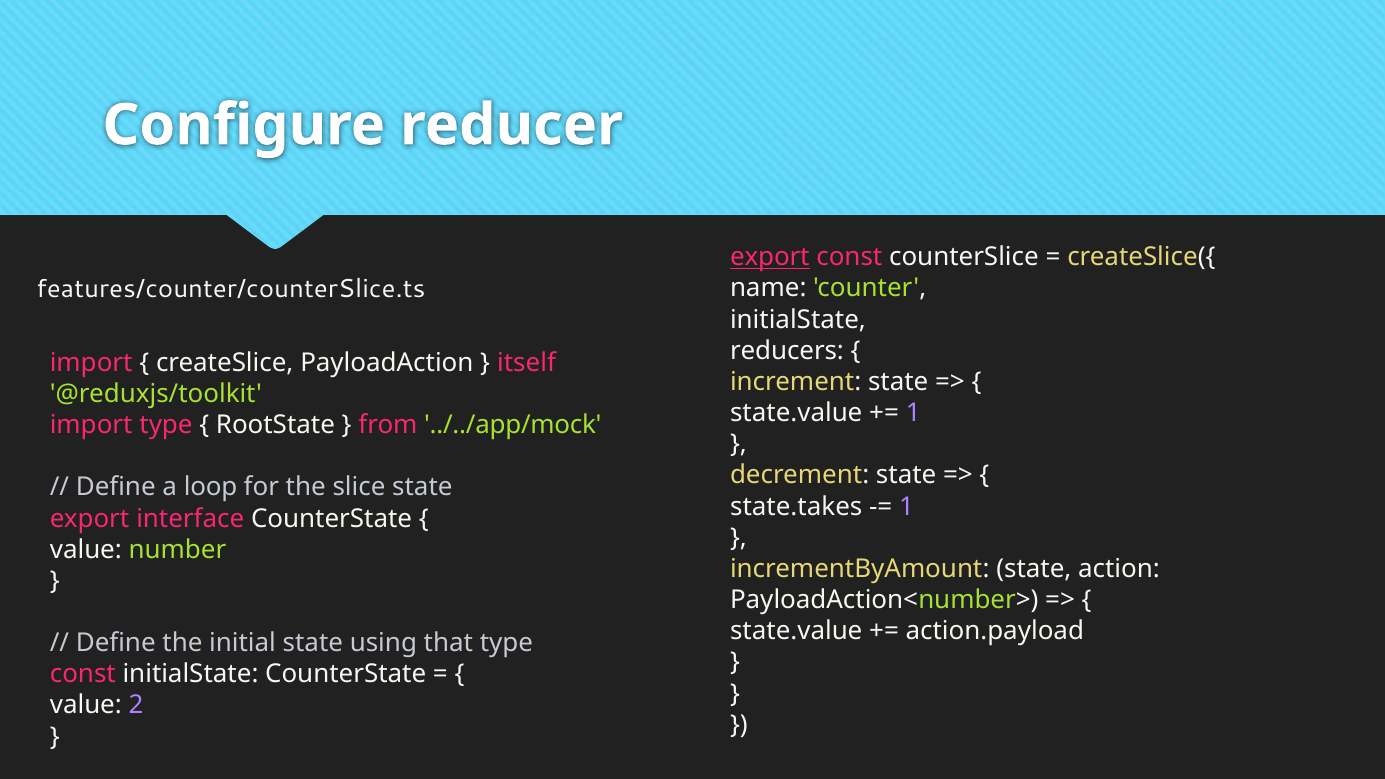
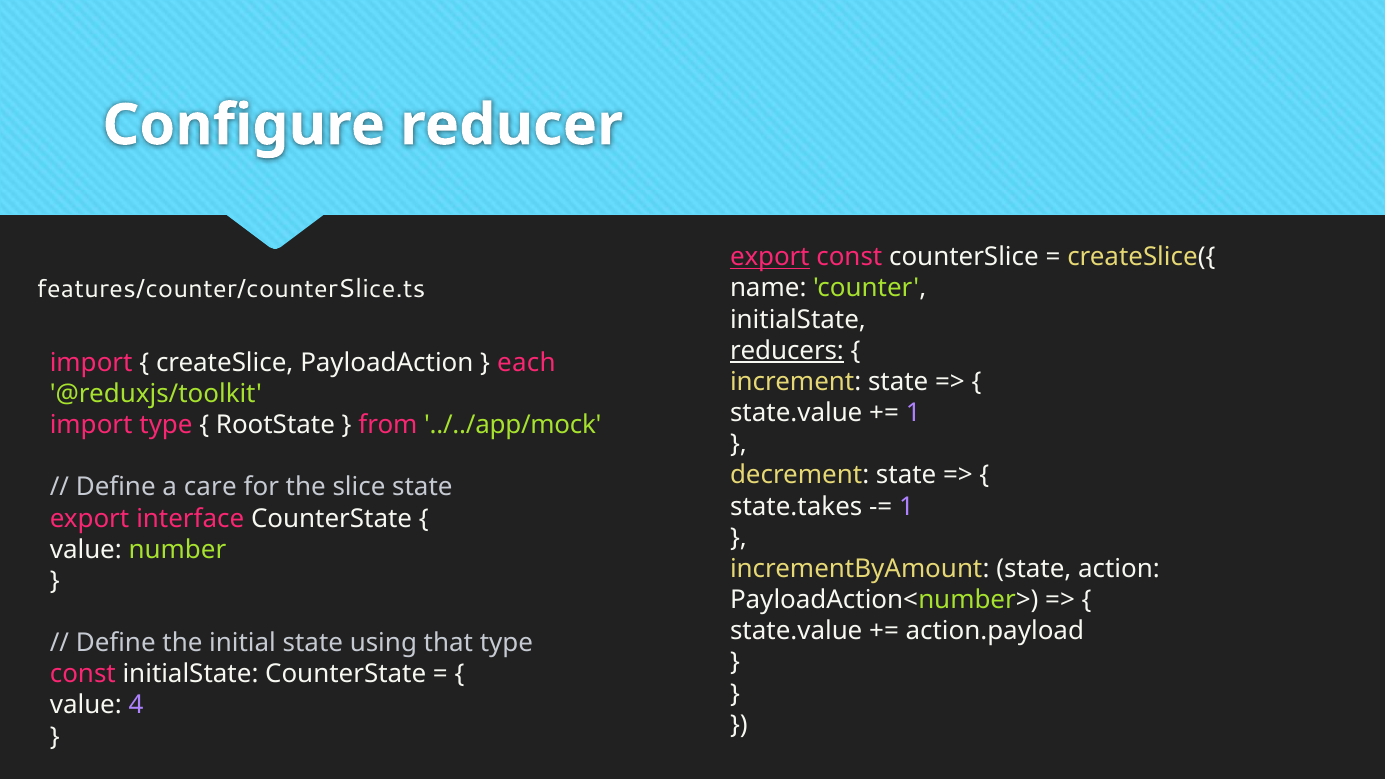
reducers underline: none -> present (787, 351)
itself: itself -> each (526, 363)
loop: loop -> care (210, 487)
2: 2 -> 4 (136, 705)
